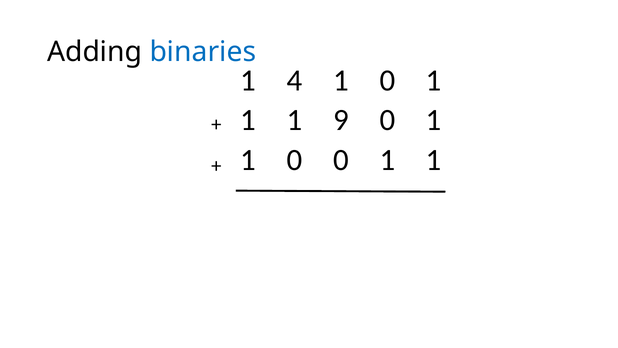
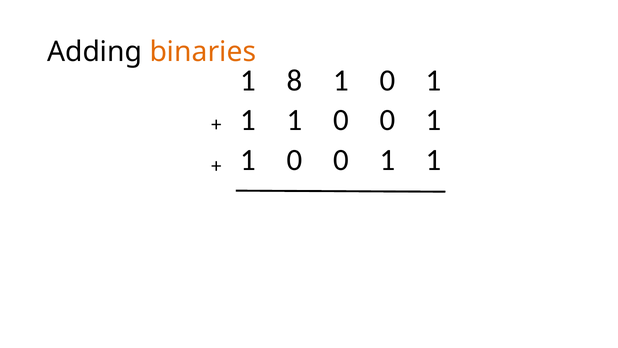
binaries colour: blue -> orange (203, 52)
4: 4 -> 8 (295, 80)
9: 9 -> 0 (341, 120)
